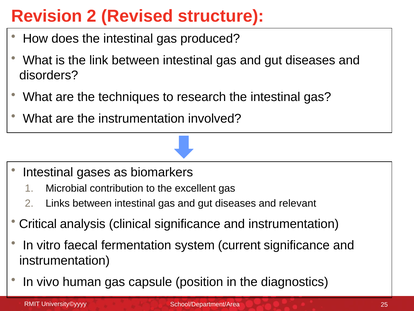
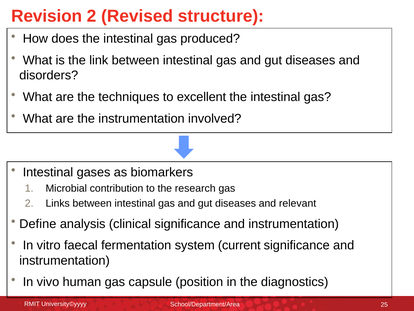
research: research -> excellent (201, 97)
excellent: excellent -> research (195, 188)
Critical: Critical -> Define (38, 223)
